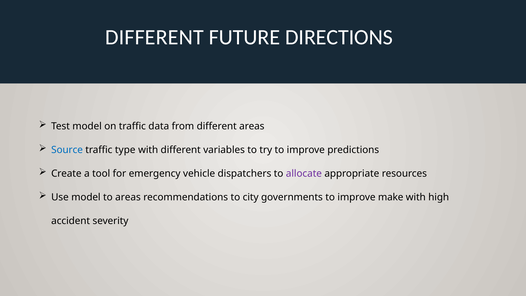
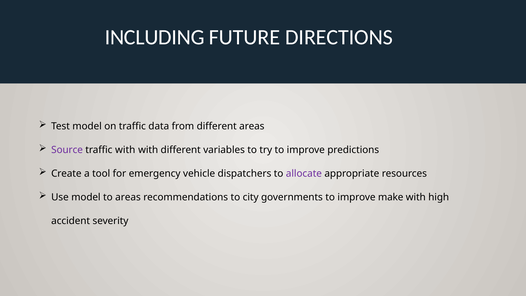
DIFFERENT: DIFFERENT -> INCLUDING (155, 37)
Source colour: blue -> purple (67, 150)
traffic type: type -> with (125, 150)
